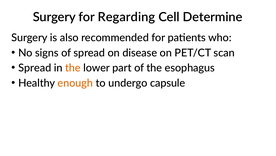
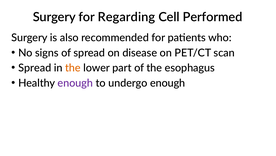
Determine: Determine -> Performed (213, 17)
enough colour: orange -> purple (75, 83)
undergo capsule: capsule -> enough (168, 83)
